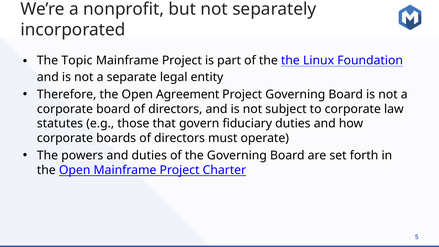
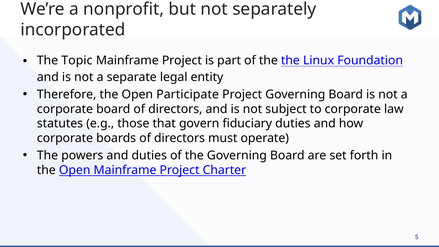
Agreement: Agreement -> Participate (188, 94)
